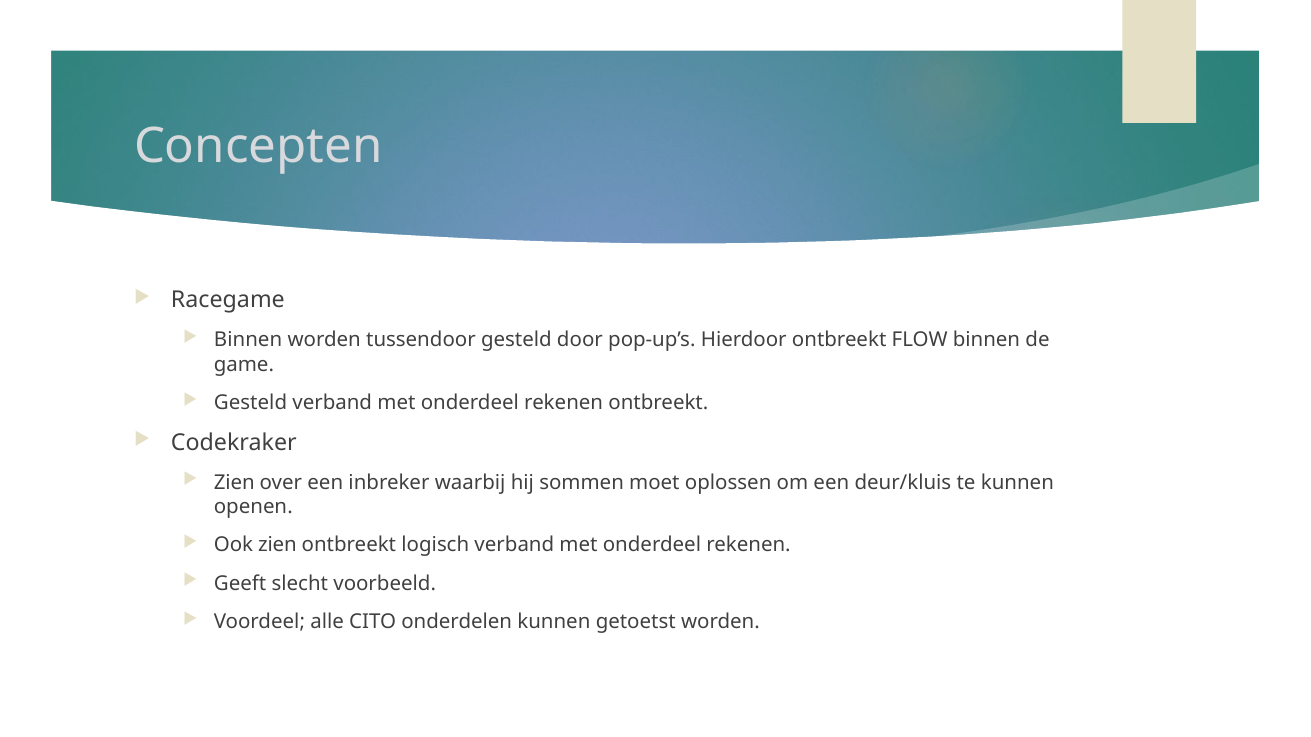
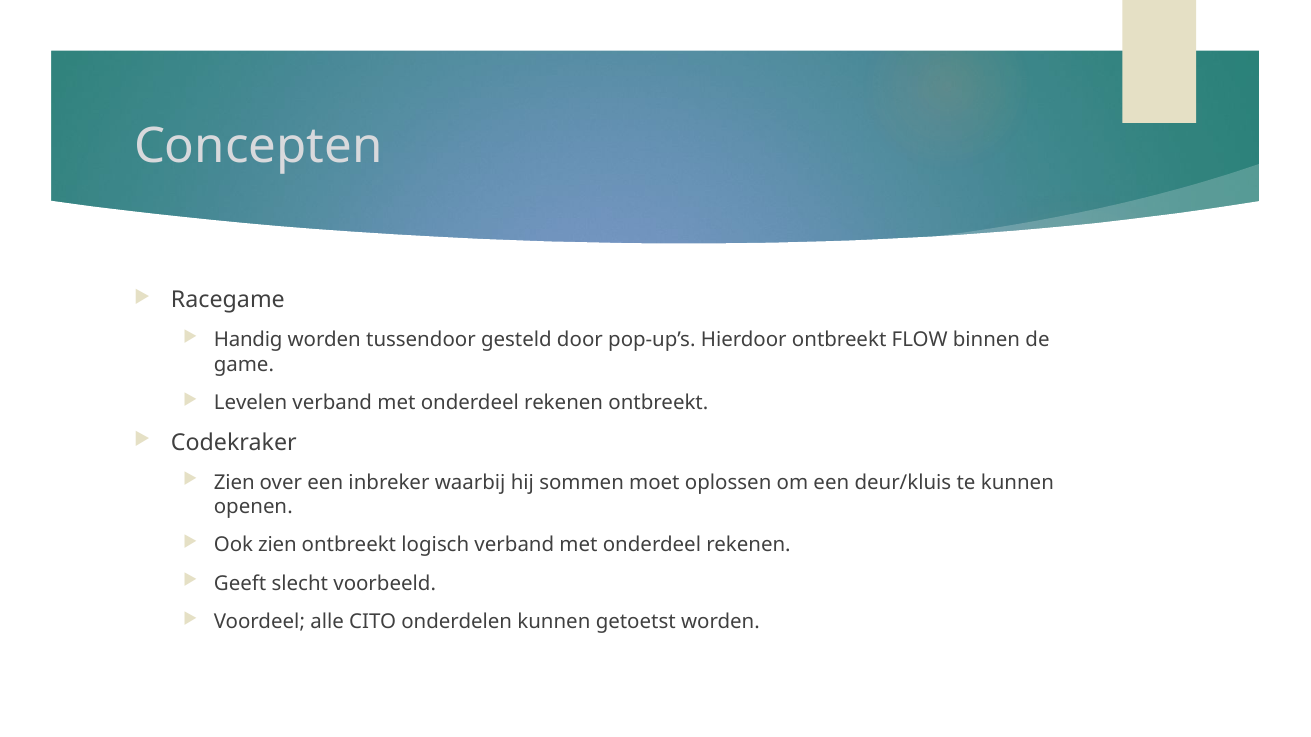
Binnen: Binnen -> Handig (248, 340)
Gesteld: Gesteld -> Levelen (251, 403)
